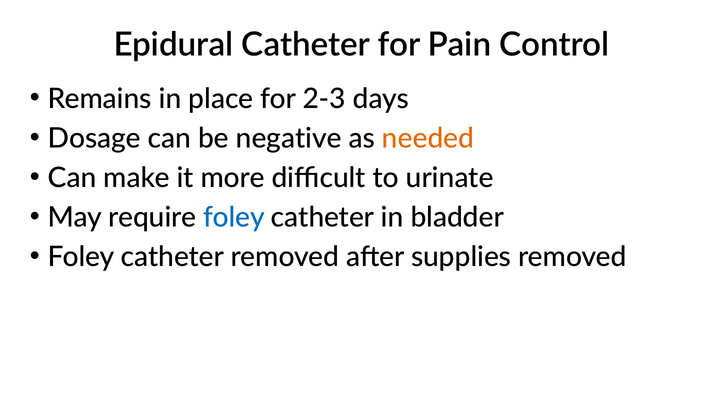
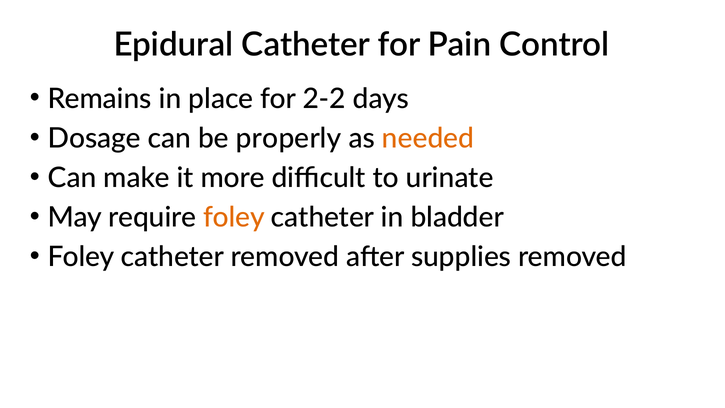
2-3: 2-3 -> 2-2 (324, 99)
negative: negative -> properly (289, 138)
foley colour: blue -> orange (234, 217)
